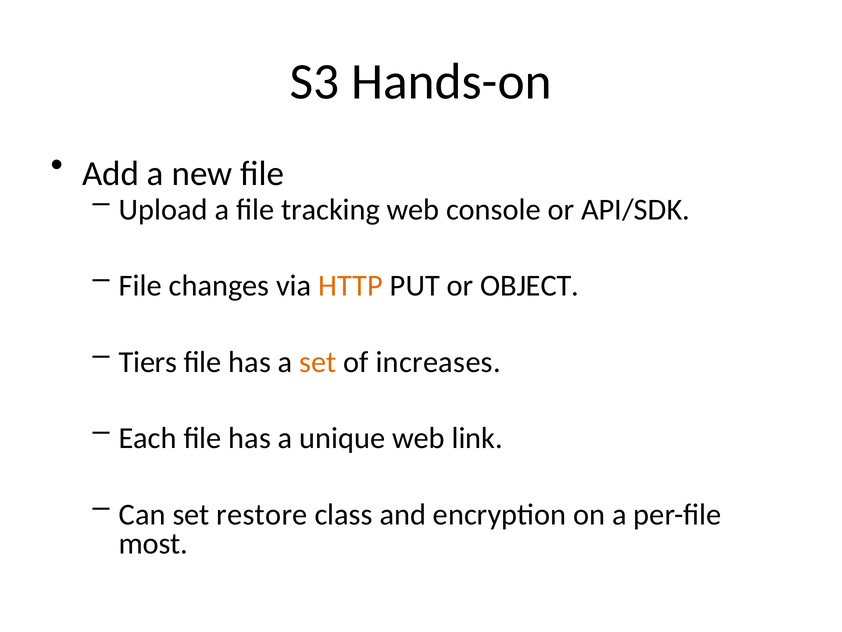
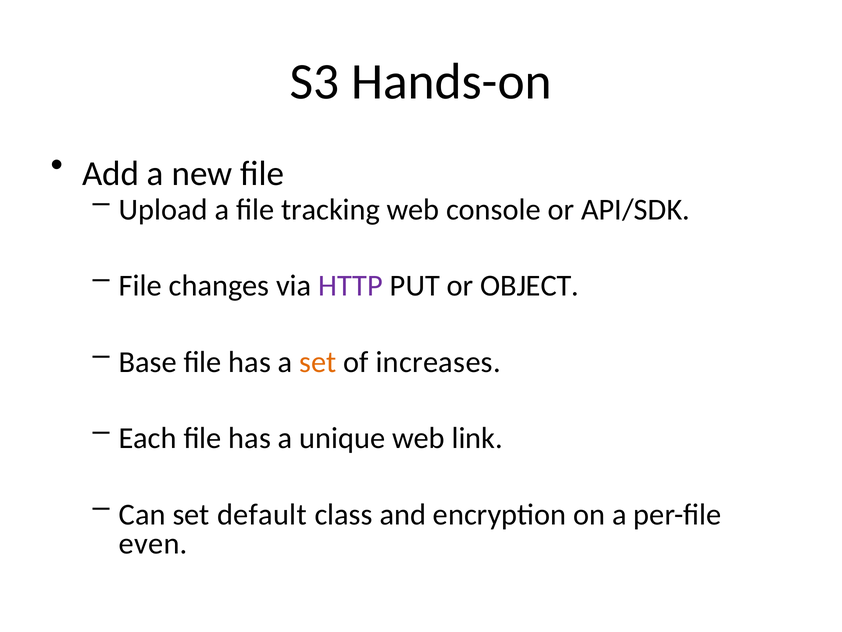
HTTP colour: orange -> purple (350, 286)
Tiers: Tiers -> Base (148, 362)
restore: restore -> default (262, 514)
most: most -> even (153, 543)
